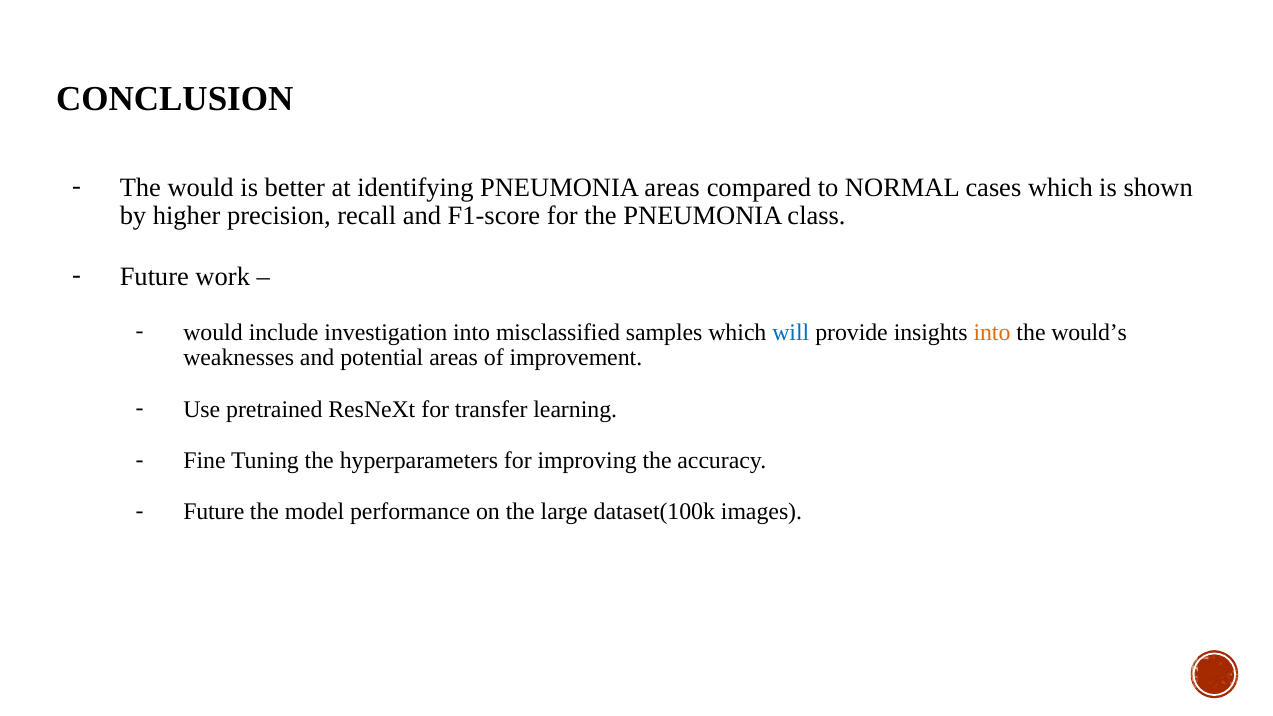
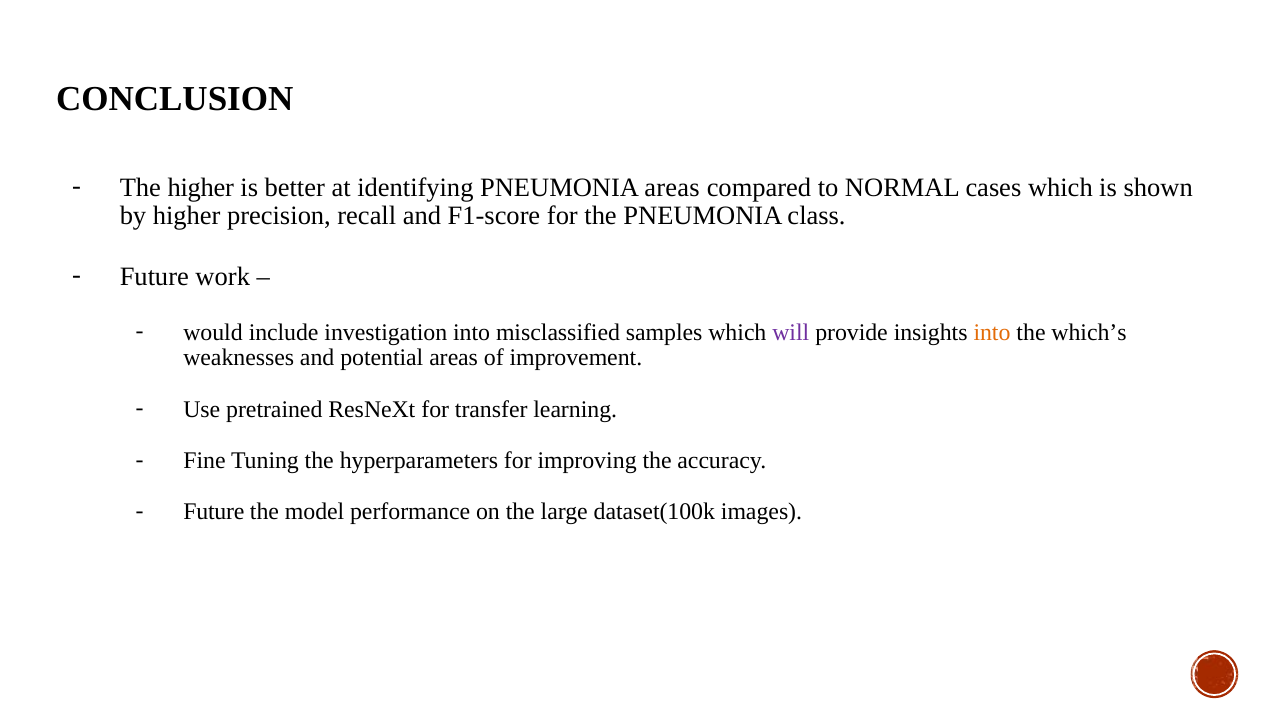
The would: would -> higher (201, 187)
will colour: blue -> purple (791, 332)
would’s: would’s -> which’s (1089, 332)
